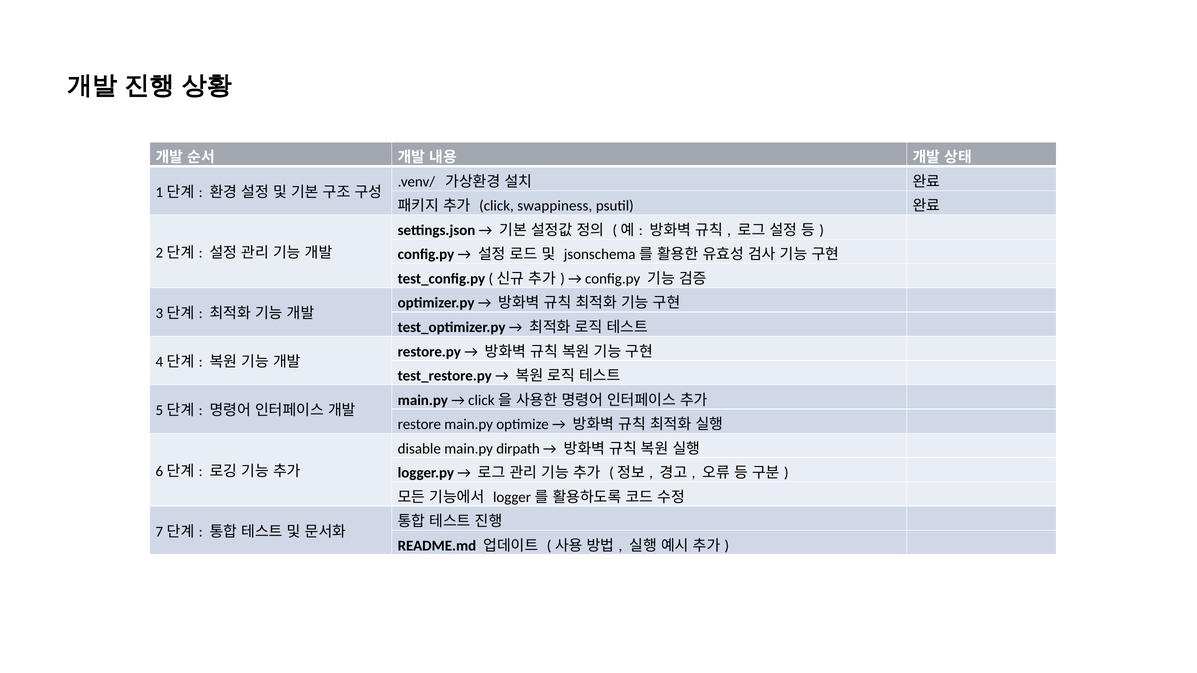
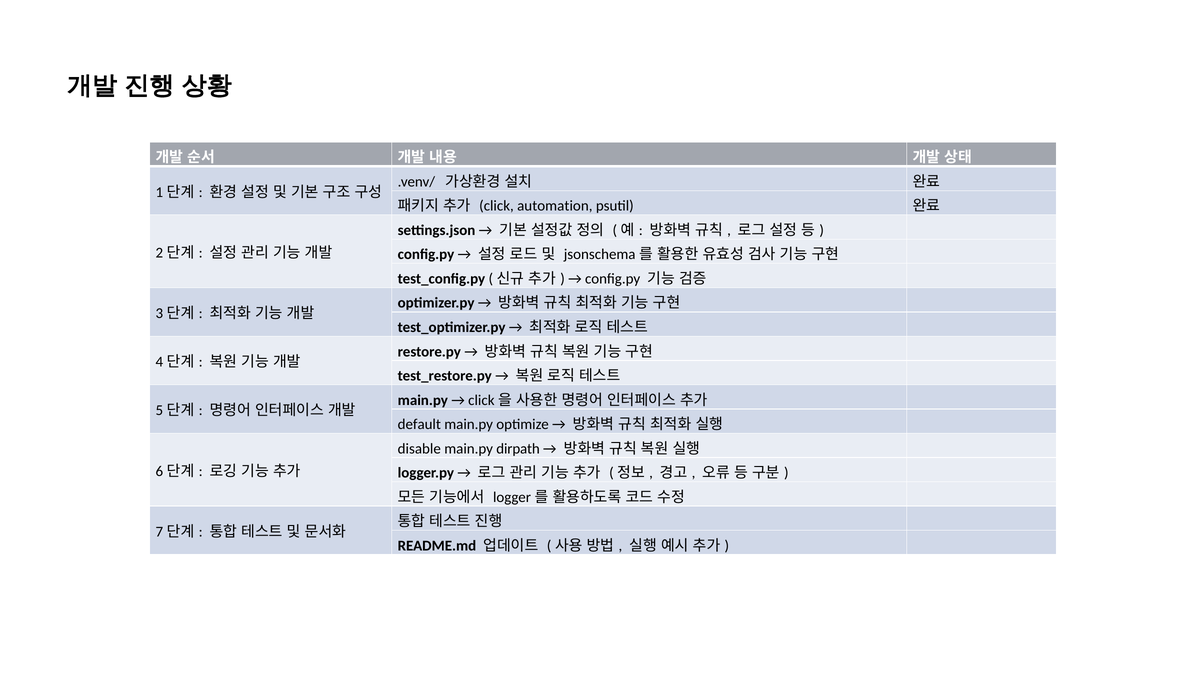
swappiness: swappiness -> automation (555, 206)
restore: restore -> default (419, 425)
